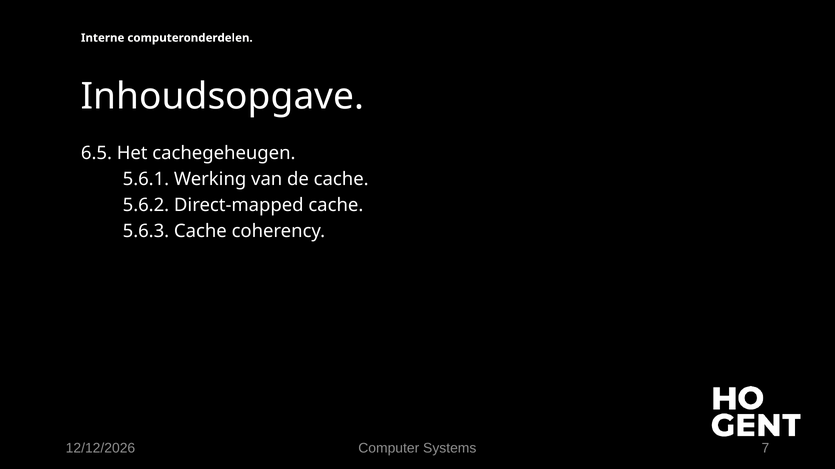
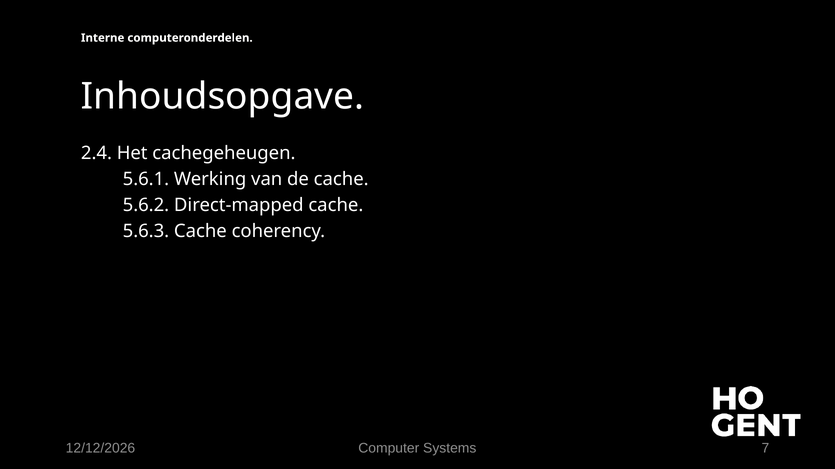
6.5: 6.5 -> 2.4 (96, 154)
